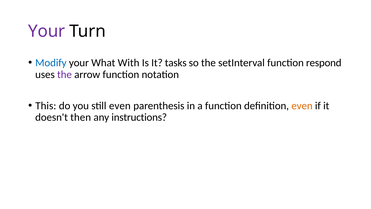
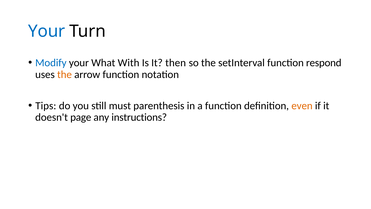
Your colour: purple -> blue (47, 31)
tasks: tasks -> then (176, 63)
the colour: purple -> orange (64, 74)
This: This -> Tips (46, 106)
still even: even -> must (120, 106)
then: then -> page (81, 117)
